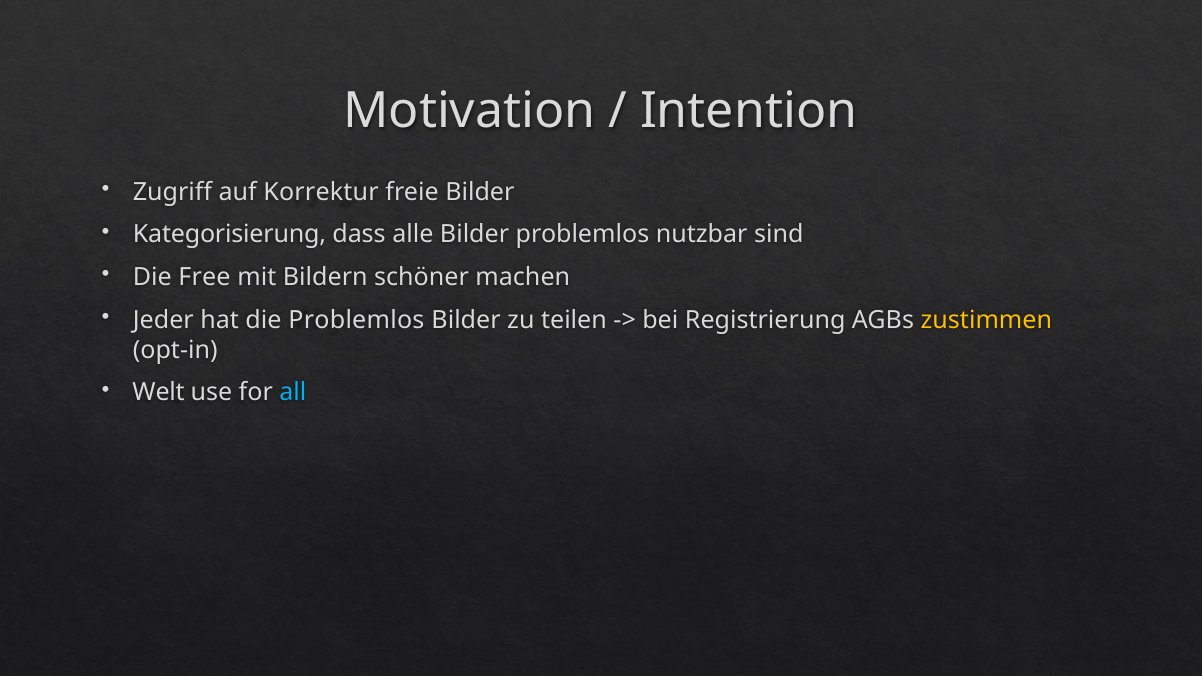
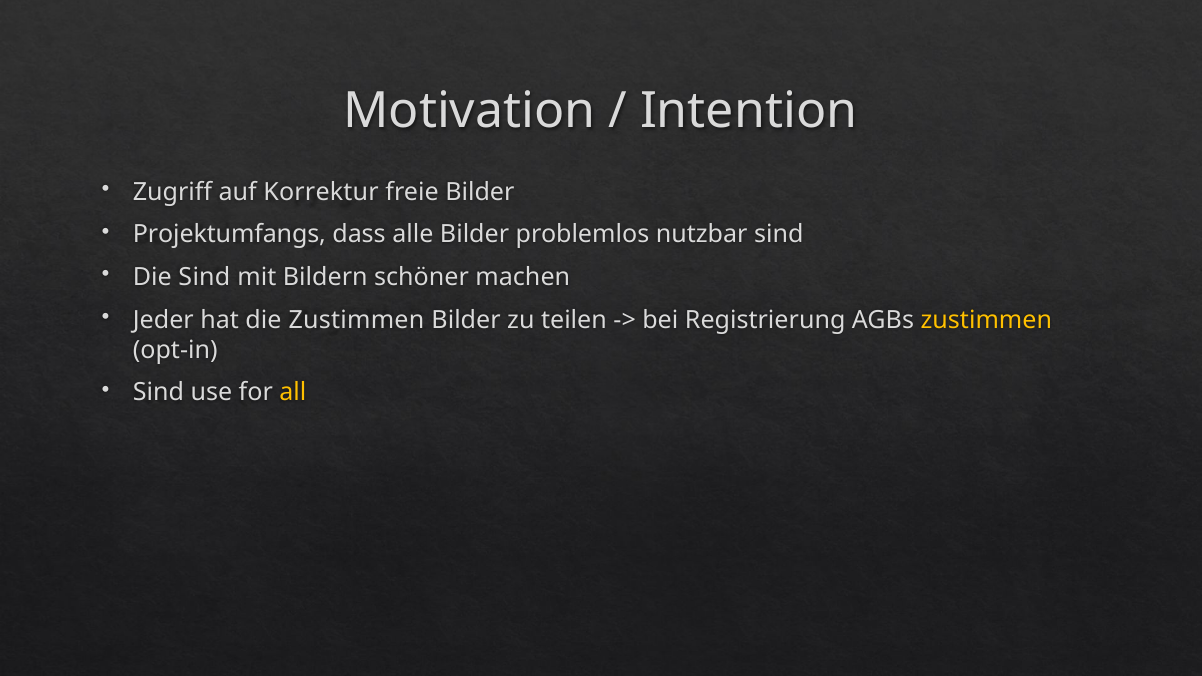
Kategorisierung: Kategorisierung -> Projektumfangs (229, 235)
Die Free: Free -> Sind (204, 277)
die Problemlos: Problemlos -> Zustimmen (356, 320)
Welt: Welt -> Sind (158, 393)
all colour: light blue -> yellow (293, 393)
